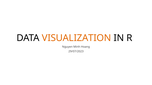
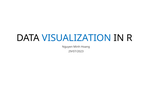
VISUALIZATION colour: orange -> blue (77, 38)
